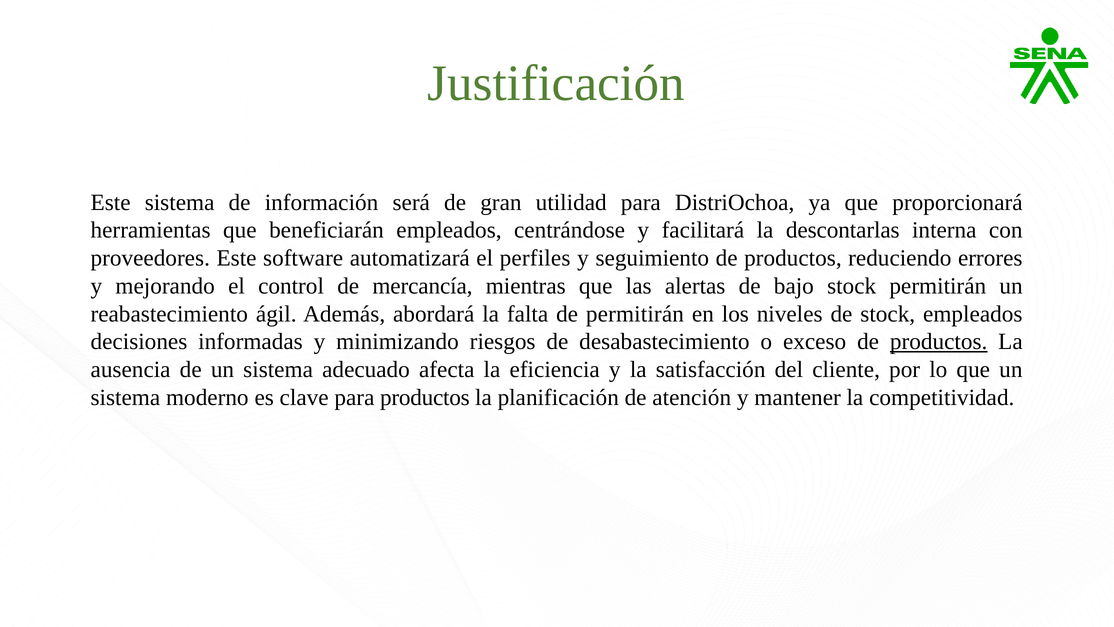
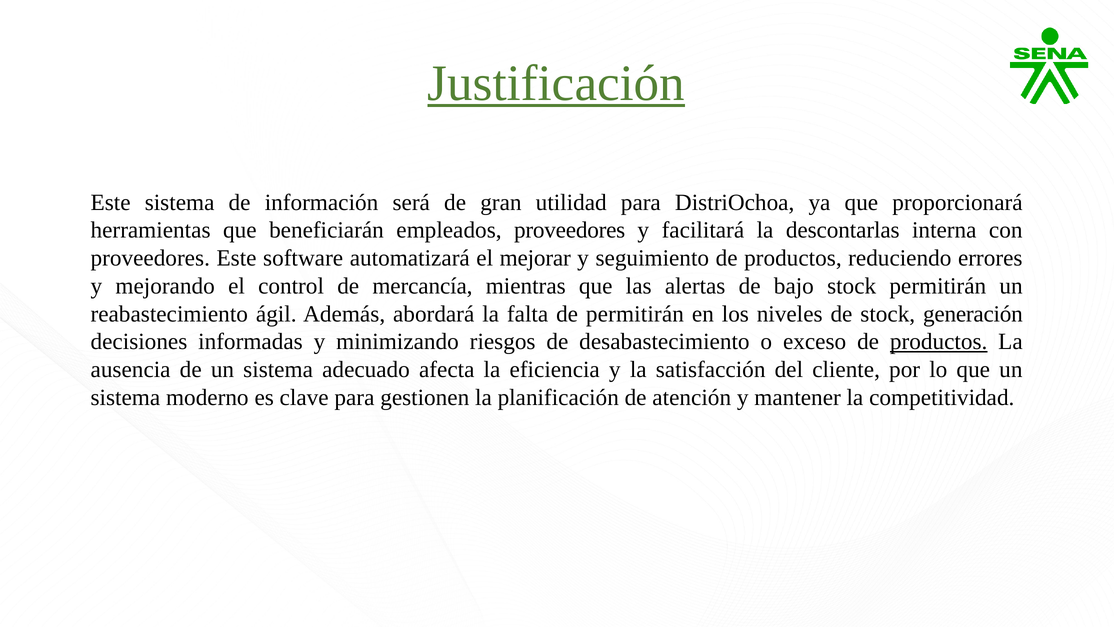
Justificación underline: none -> present (556, 83)
empleados centrándose: centrándose -> proveedores (570, 230)
perfiles: perfiles -> mejorar (535, 258)
stock empleados: empleados -> generación (973, 314)
para productos: productos -> gestionen (425, 397)
